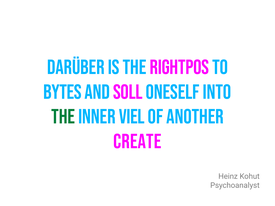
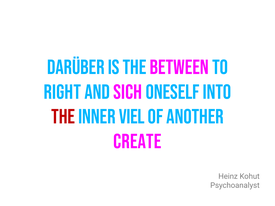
rightpos: rightpos -> between (179, 67)
bytes: bytes -> right (62, 92)
soll: soll -> sich (128, 92)
the colour: green -> red (63, 117)
